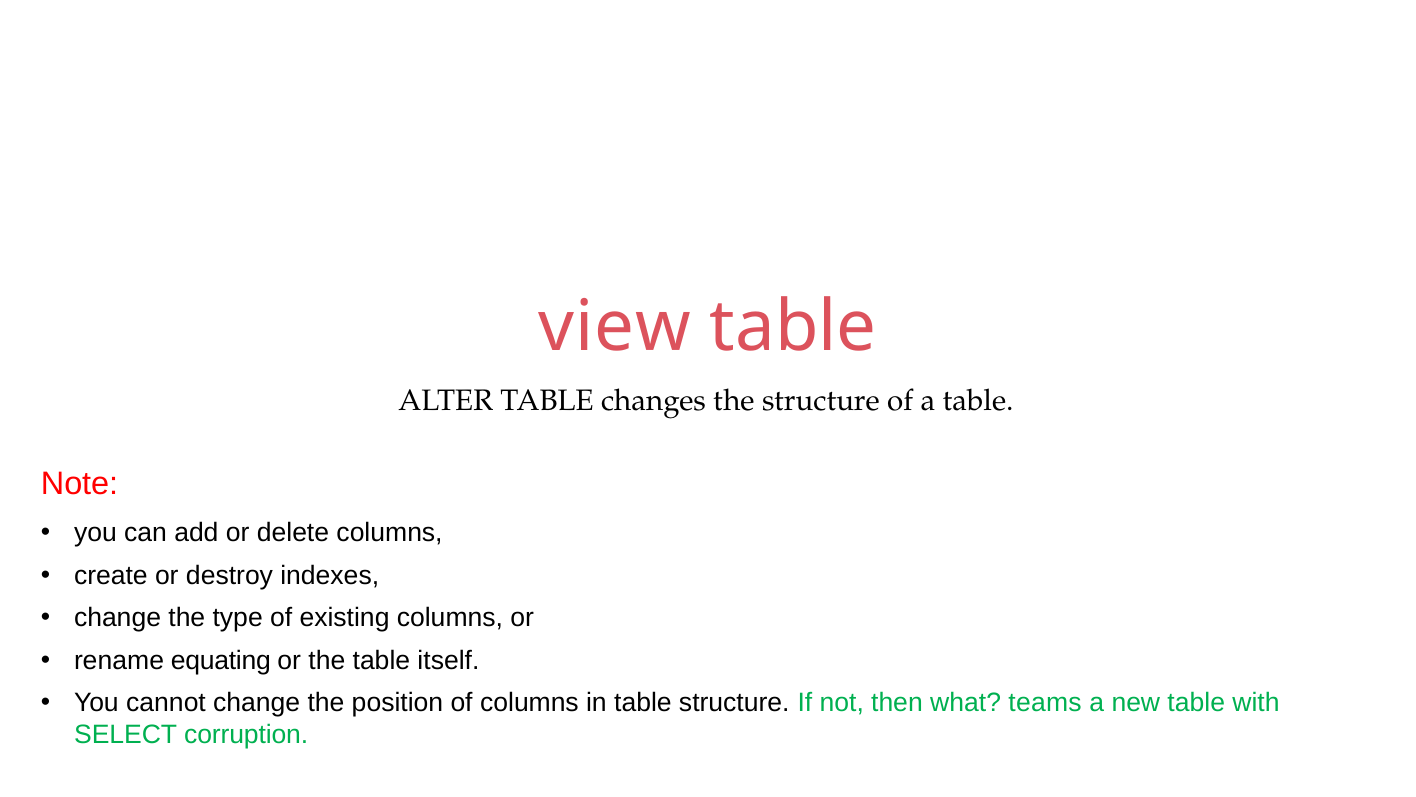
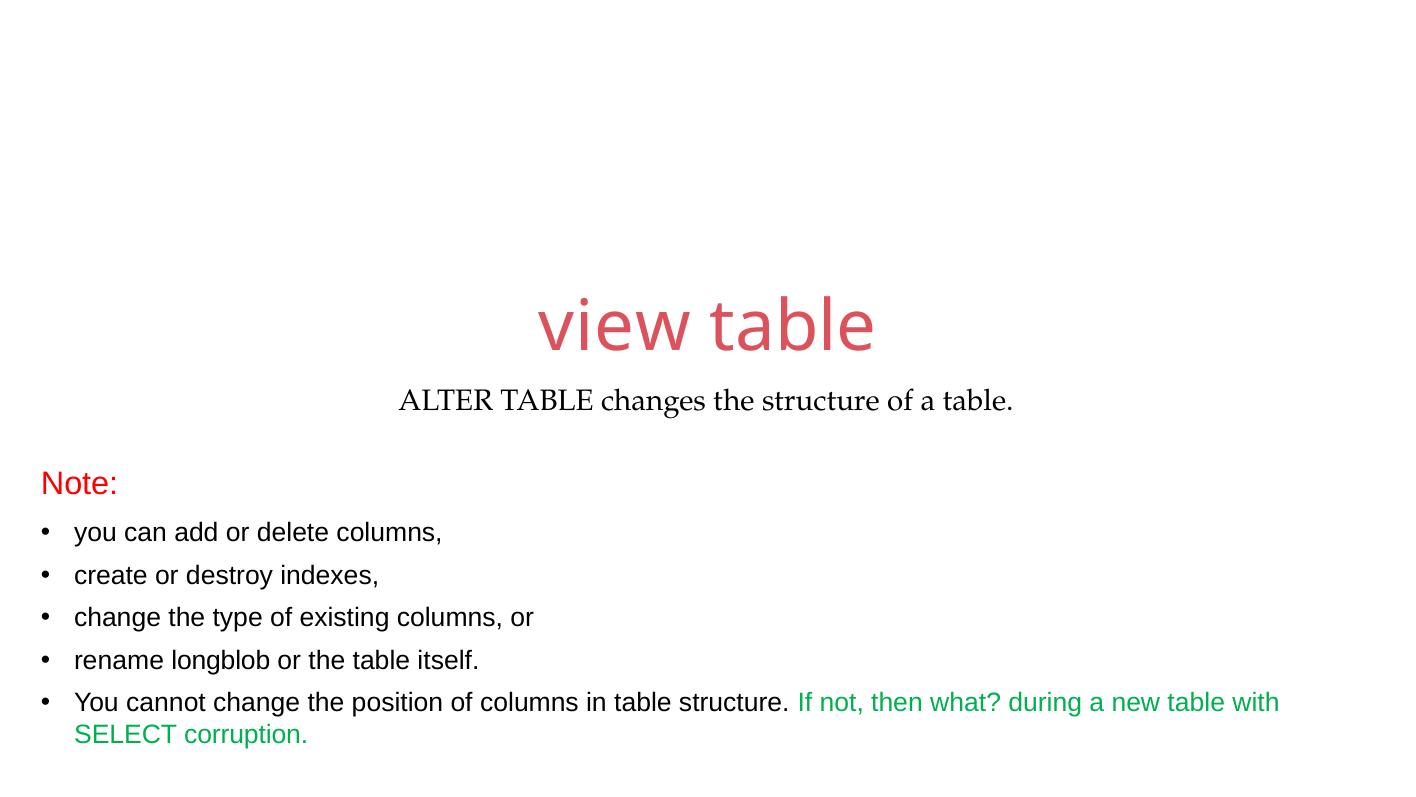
equating: equating -> longblob (221, 660)
teams: teams -> during (1045, 703)
